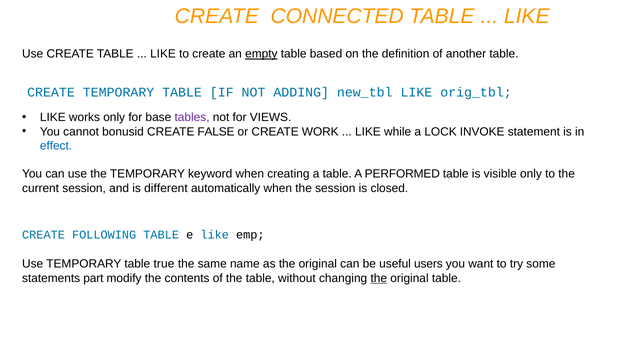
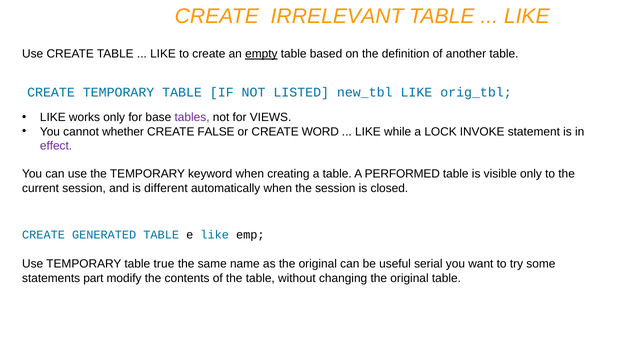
CONNECTED: CONNECTED -> IRRELEVANT (337, 17)
ADDING: ADDING -> LISTED (301, 92)
bonusid: bonusid -> whether (123, 132)
WORK: WORK -> WORD (320, 132)
effect colour: blue -> purple (56, 146)
FOLLOWING: FOLLOWING -> GENERATED (104, 234)
users: users -> serial (428, 264)
the underline: present -> none (379, 278)
